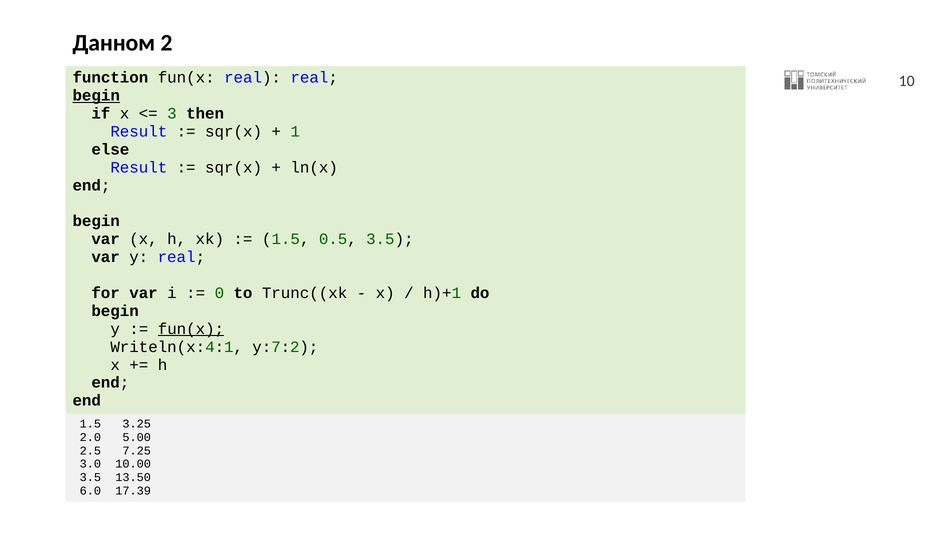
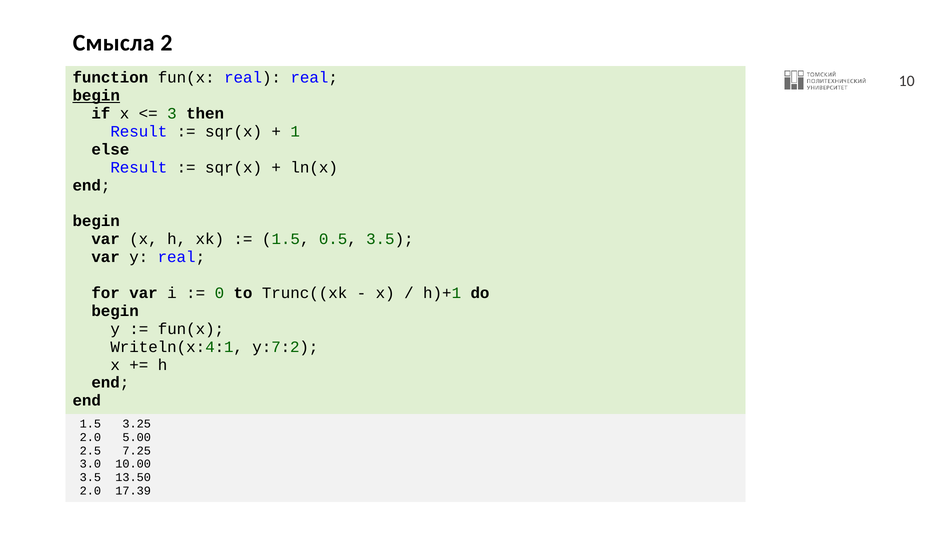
Данном: Данном -> Смысла (114, 43)
fun(x underline: present -> none (191, 329)
6.0: 6.0 -> 2.0 (90, 491)
